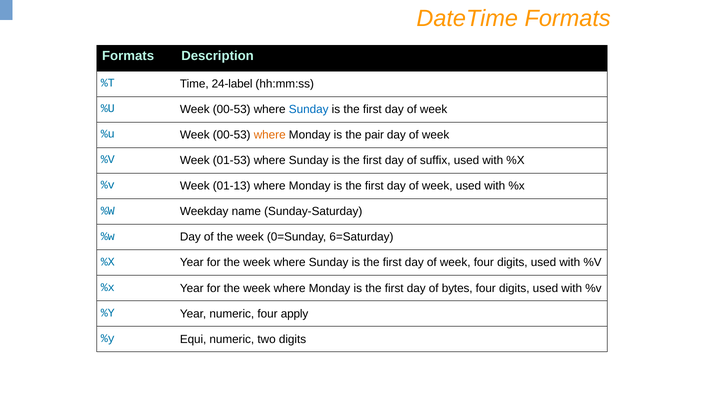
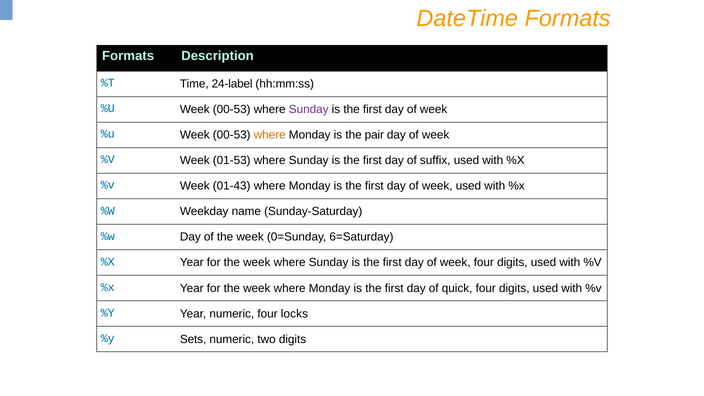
Sunday colour: blue -> purple (309, 109)
01-13: 01-13 -> 01-43 (232, 186)
bytes: bytes -> quick (457, 288)
apply: apply -> locks (294, 314)
Equi: Equi -> Sets (193, 339)
